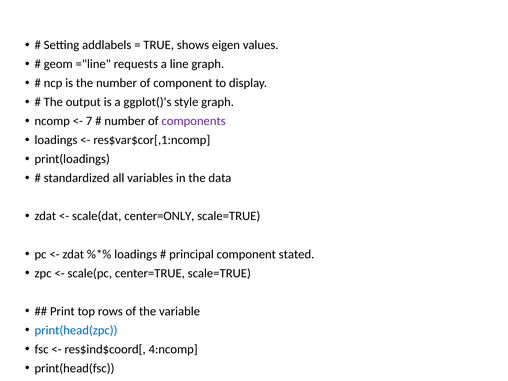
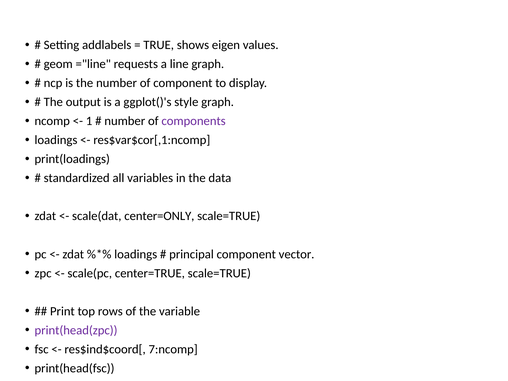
7: 7 -> 1 (89, 121)
stated: stated -> vector (297, 254)
print(head(zpc colour: blue -> purple (76, 330)
4:ncomp: 4:ncomp -> 7:ncomp (173, 349)
